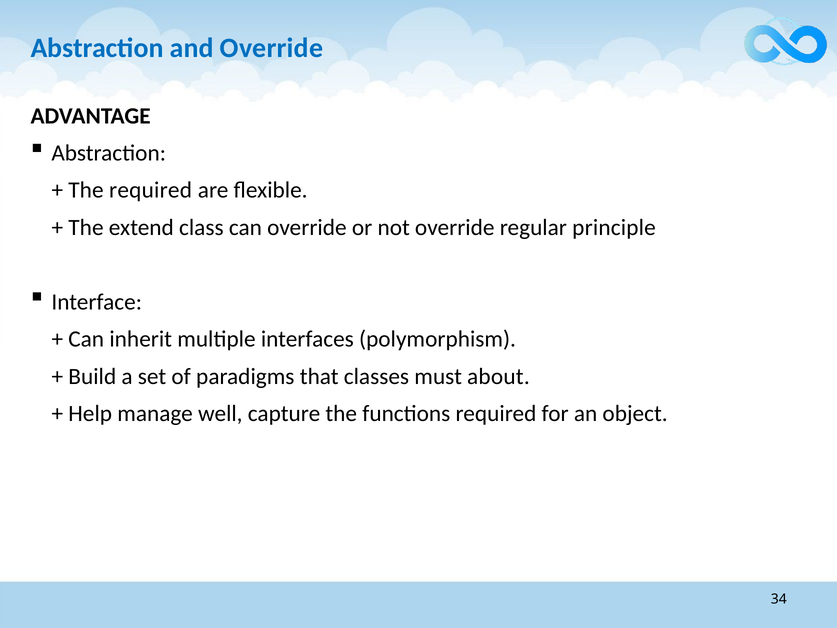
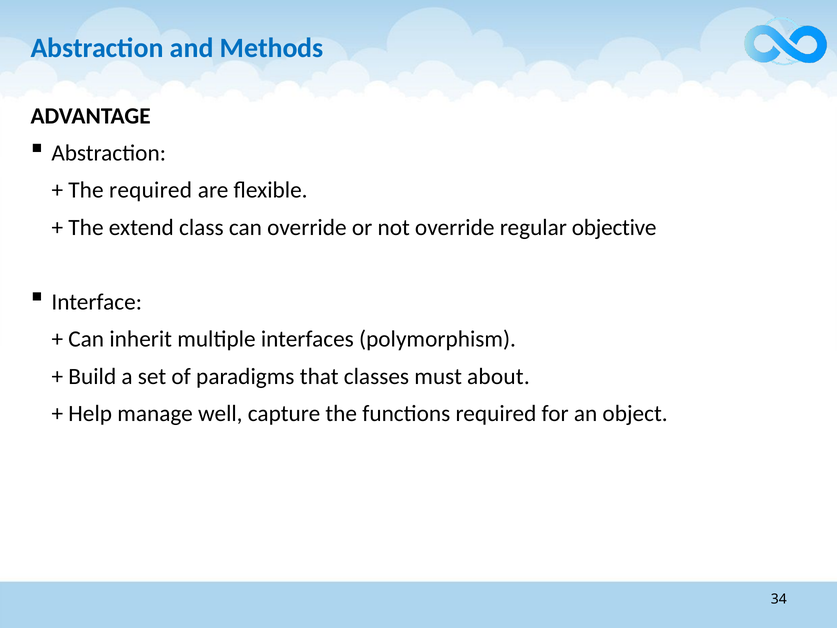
and Override: Override -> Methods (272, 48)
principle: principle -> objective (614, 227)
